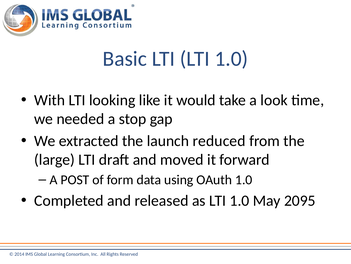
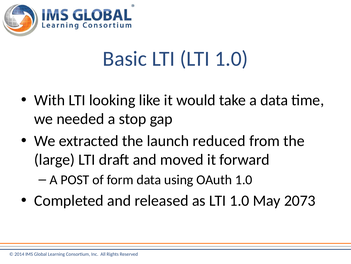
a look: look -> data (274, 100)
2095: 2095 -> 2073 (300, 200)
